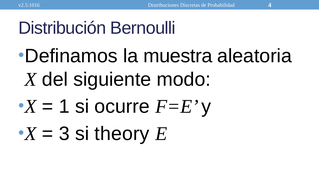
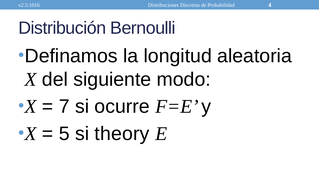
muestra: muestra -> longitud (178, 56)
1: 1 -> 7 (64, 107)
3: 3 -> 5 (64, 134)
